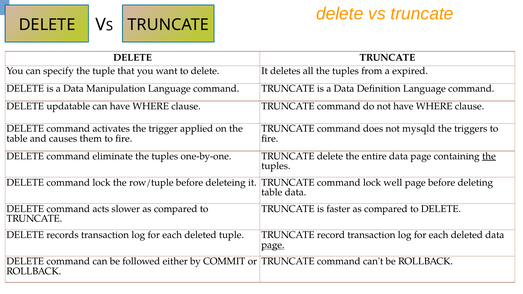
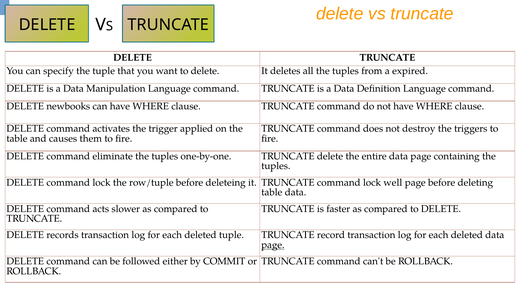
updatable: updatable -> newbooks (68, 106)
mysqld: mysqld -> destroy (419, 129)
the underline: present -> none (489, 156)
